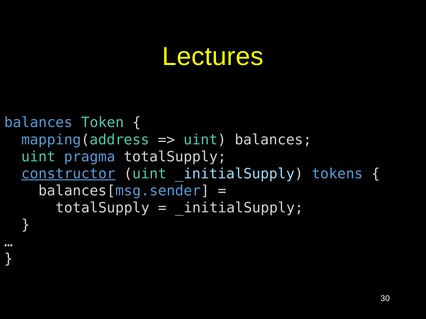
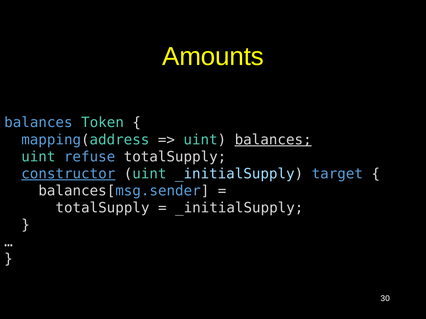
Lectures: Lectures -> Amounts (213, 57)
balances underline: none -> present (273, 140)
pragma: pragma -> refuse (90, 157)
tokens: tokens -> target (337, 174)
